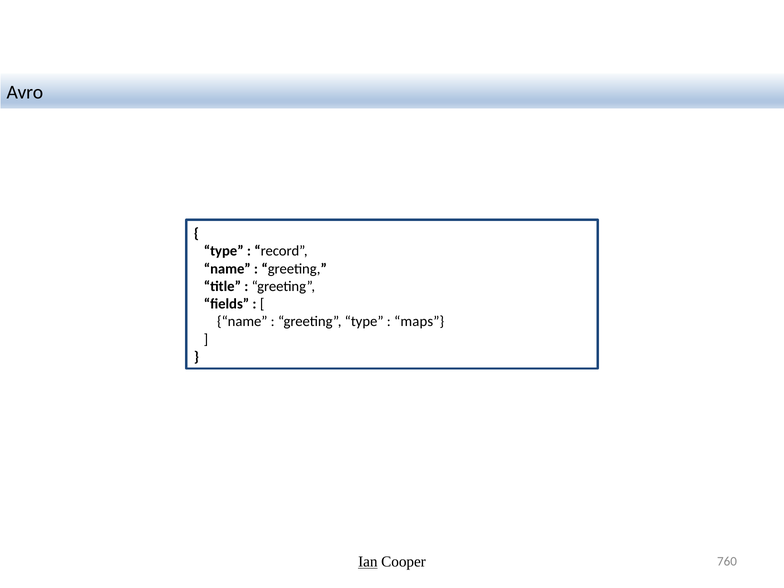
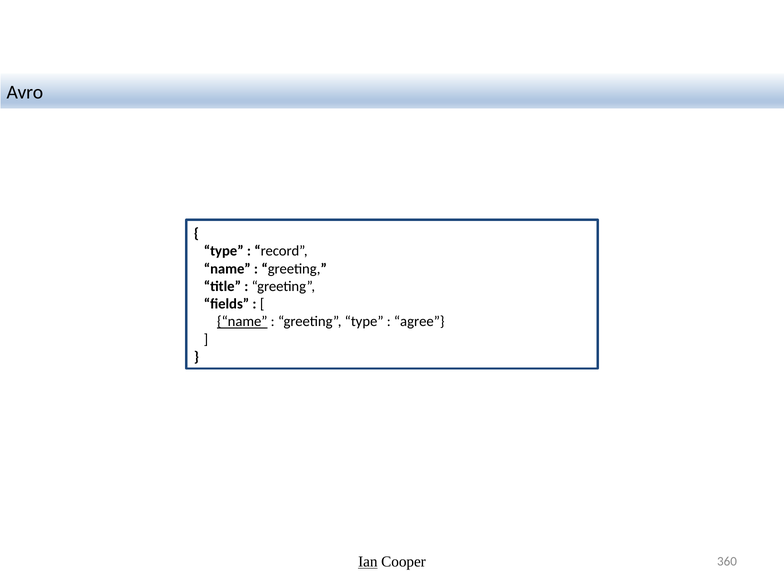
name underline: none -> present (242, 322)
maps: maps -> agree (419, 322)
760: 760 -> 360 (727, 561)
